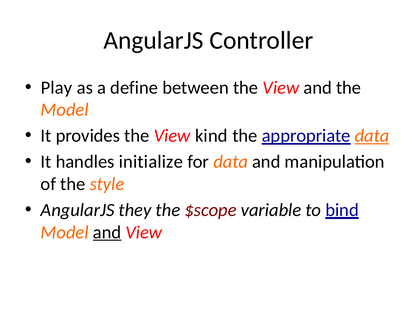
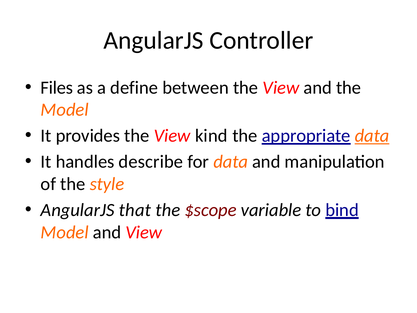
Play: Play -> Files (57, 87)
initialize: initialize -> describe (151, 162)
they: they -> that (135, 210)
and underline: present -> none (107, 232)
